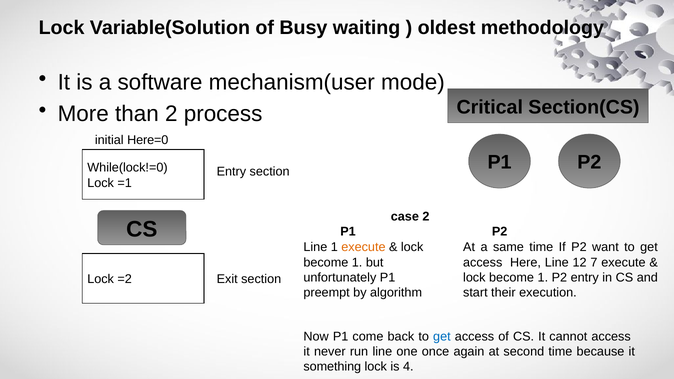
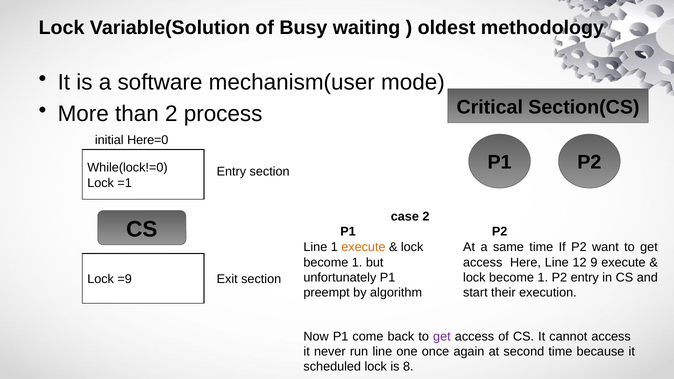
7: 7 -> 9 (594, 262)
=2: =2 -> =9 (125, 279)
get colour: blue -> purple (442, 337)
something: something -> scheduled (332, 367)
4: 4 -> 8 (408, 367)
